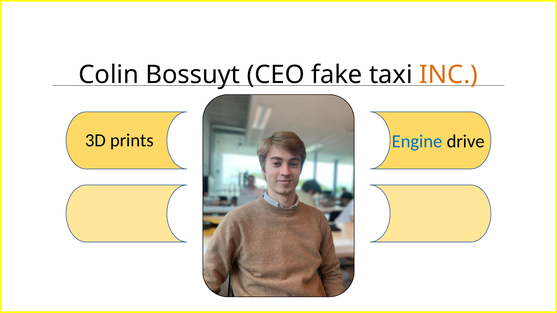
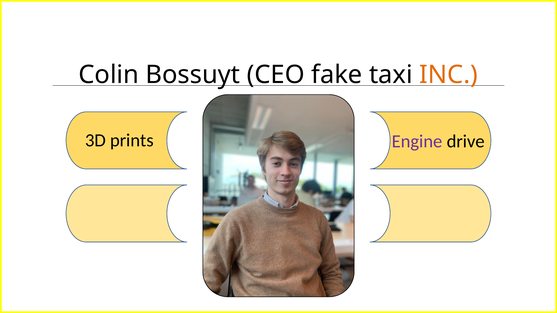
Engine colour: blue -> purple (417, 142)
